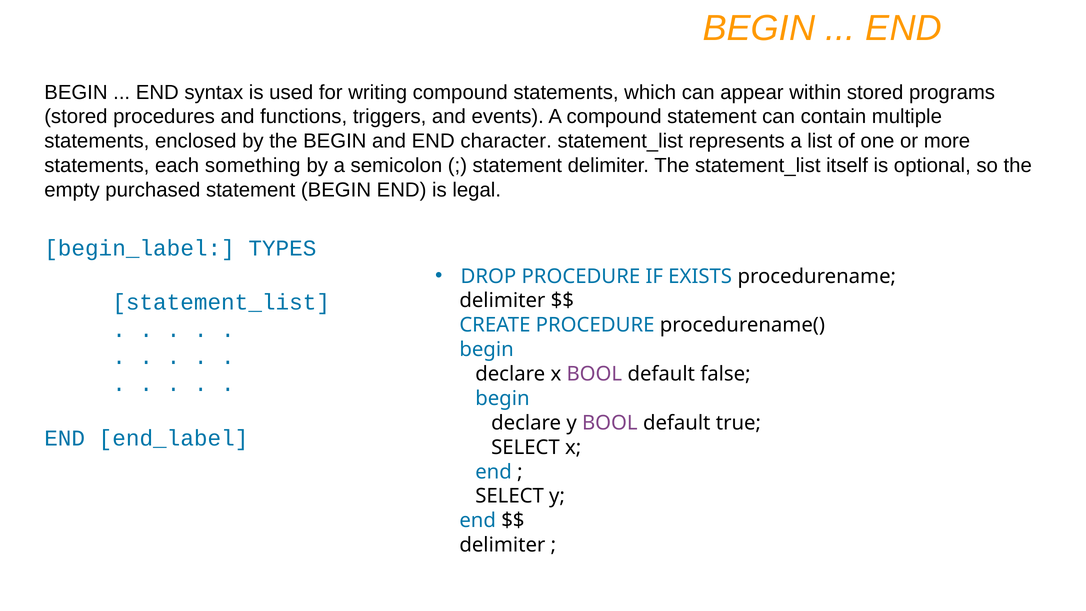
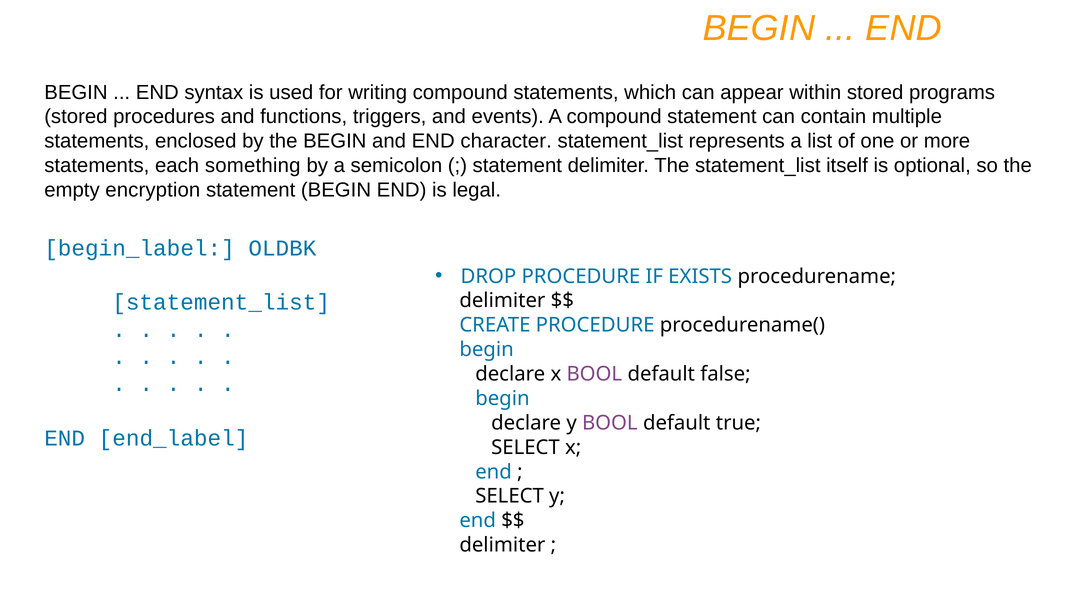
purchased: purchased -> encryption (153, 190)
TYPES: TYPES -> OLDBK (282, 248)
